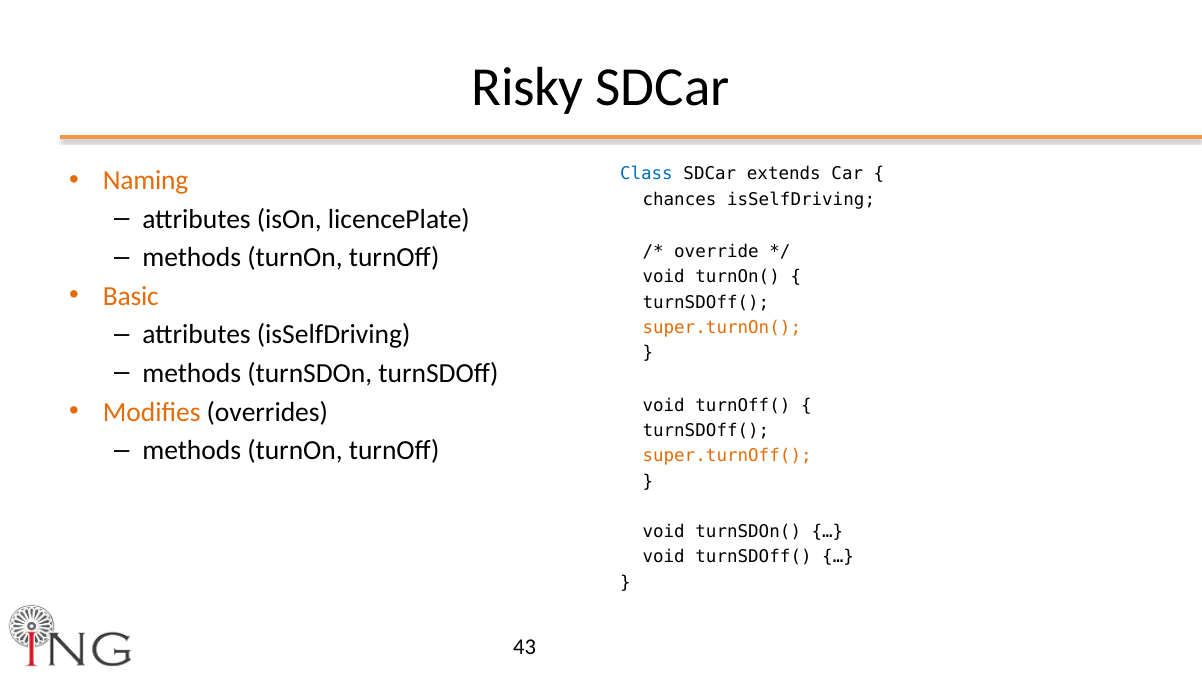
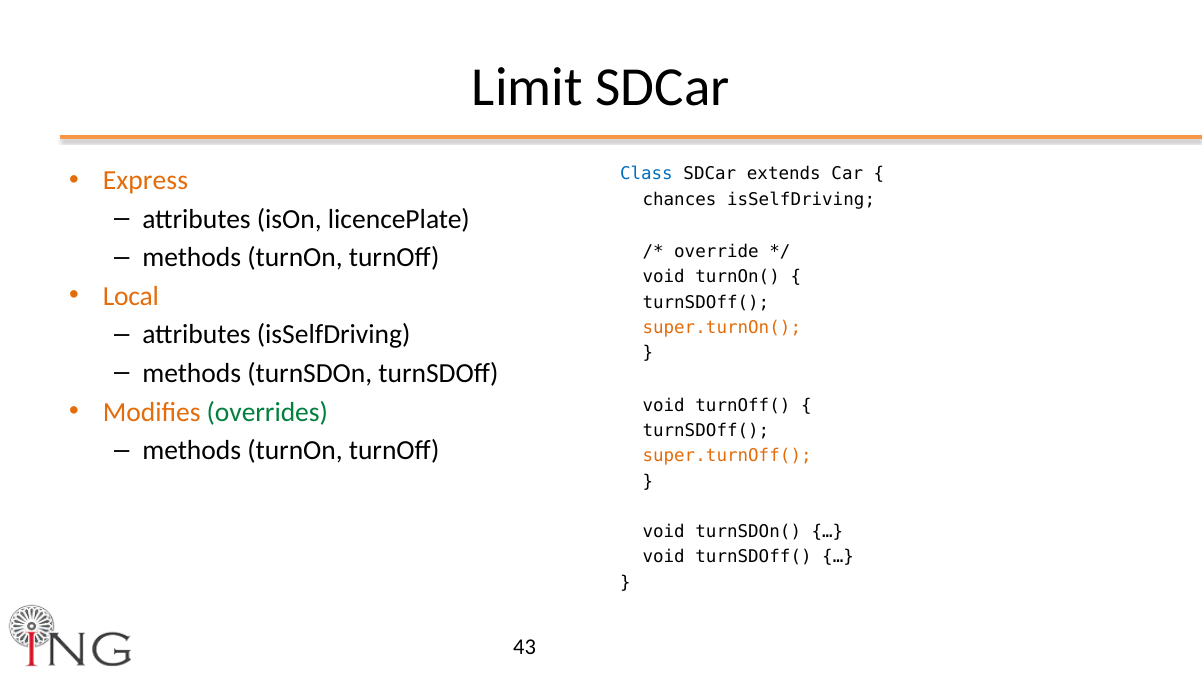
Risky: Risky -> Limit (527, 87)
Naming: Naming -> Express (145, 181)
Basic: Basic -> Local (131, 296)
overrides colour: black -> green (267, 412)
